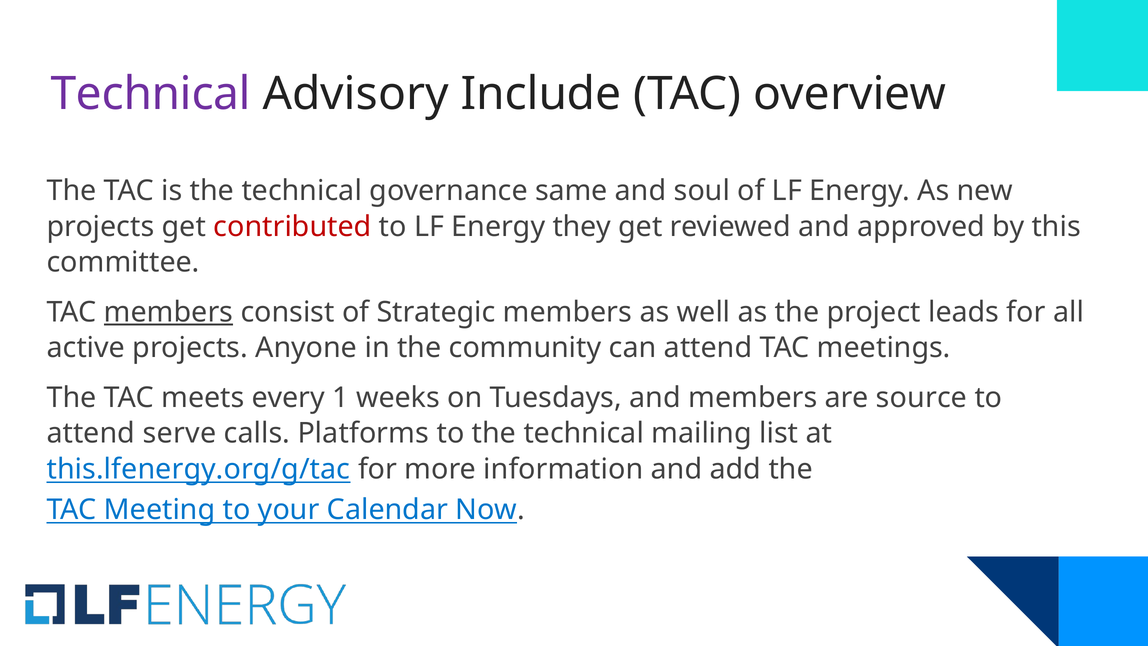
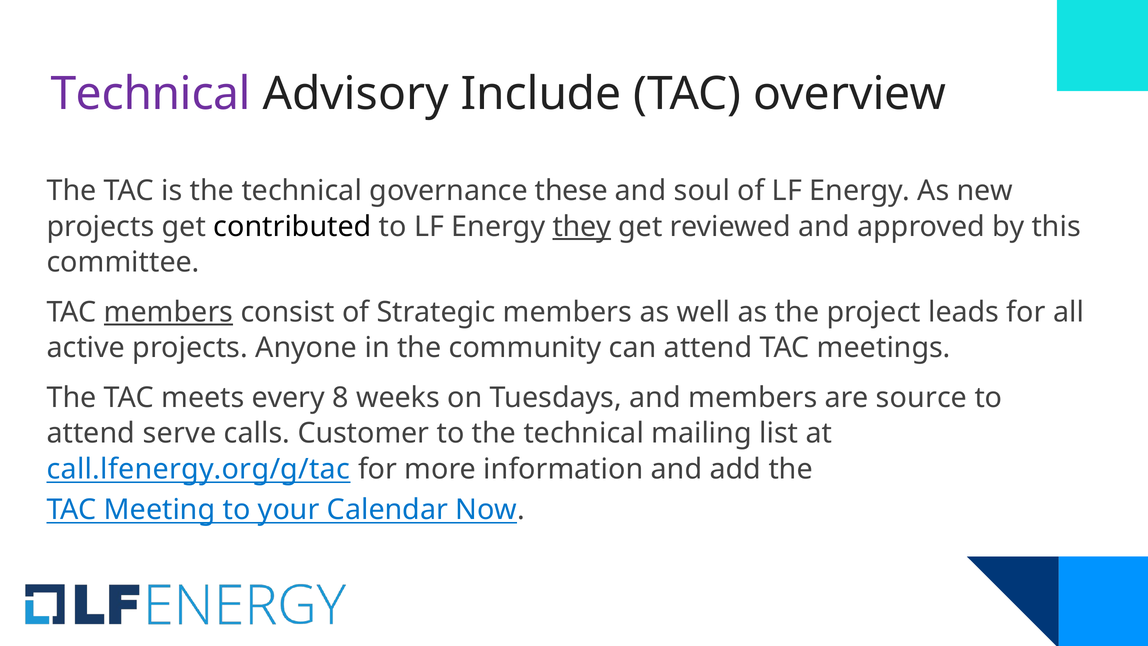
same: same -> these (571, 191)
contributed colour: red -> black (292, 227)
they underline: none -> present (582, 227)
1: 1 -> 8 (340, 398)
Platforms: Platforms -> Customer (363, 433)
this.lfenergy.org/g/tac: this.lfenergy.org/g/tac -> call.lfenergy.org/g/tac (198, 469)
